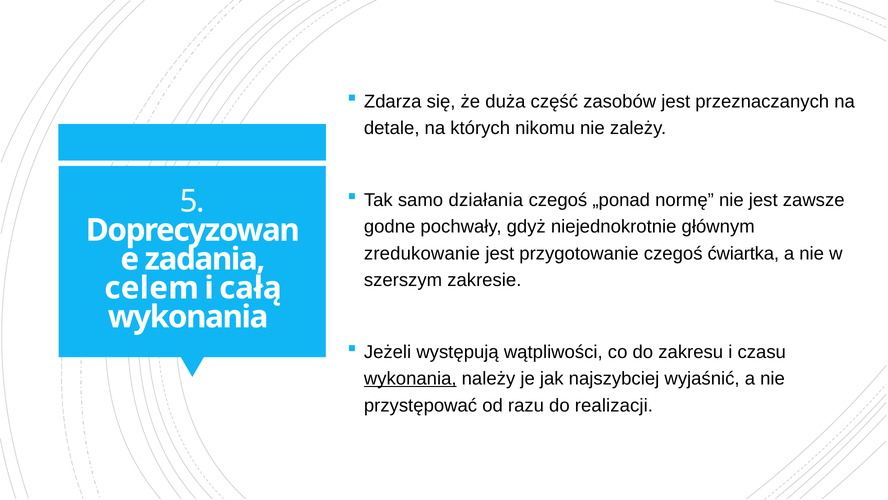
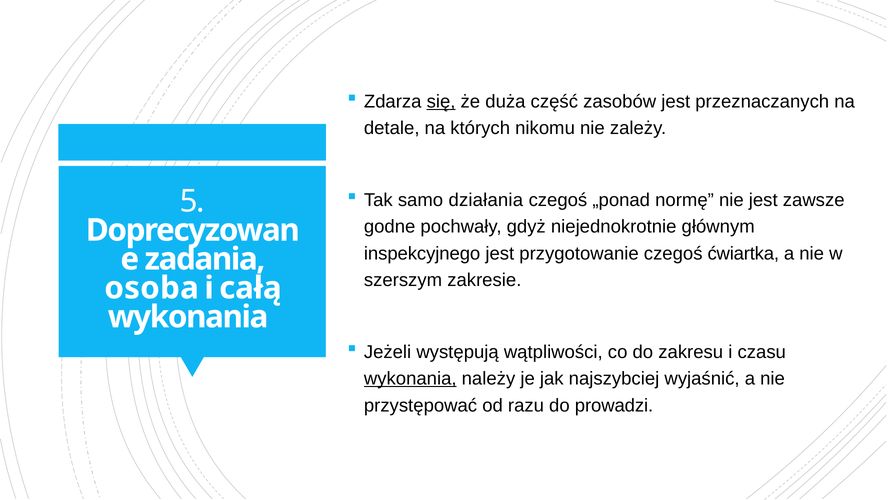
się underline: none -> present (441, 101)
zredukowanie: zredukowanie -> inspekcyjnego (422, 253)
celem: celem -> osoba (152, 288)
realizacji: realizacji -> prowadzi (614, 405)
